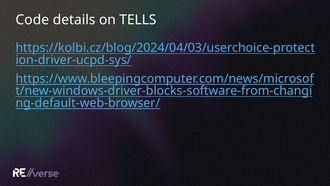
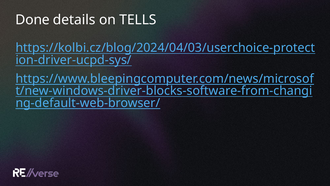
Code: Code -> Done (33, 20)
